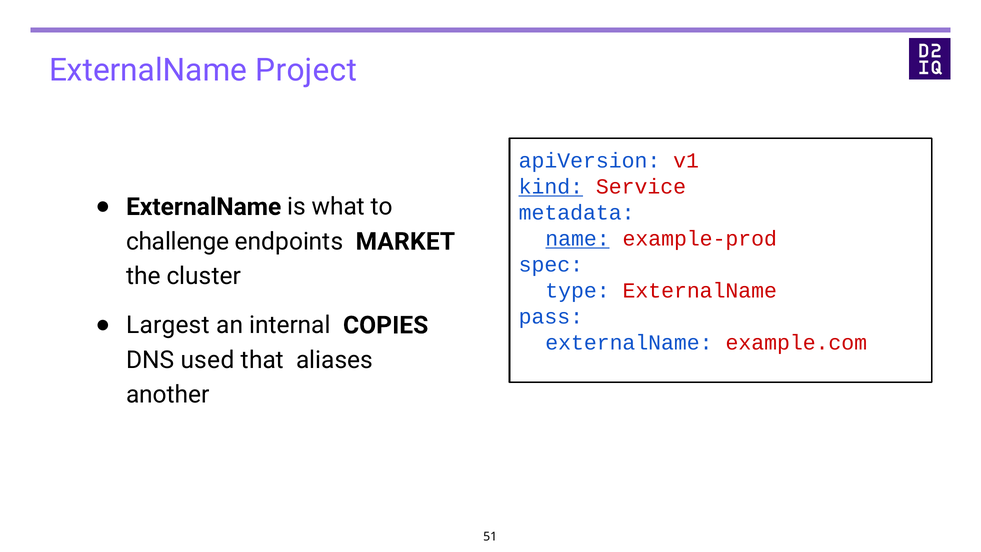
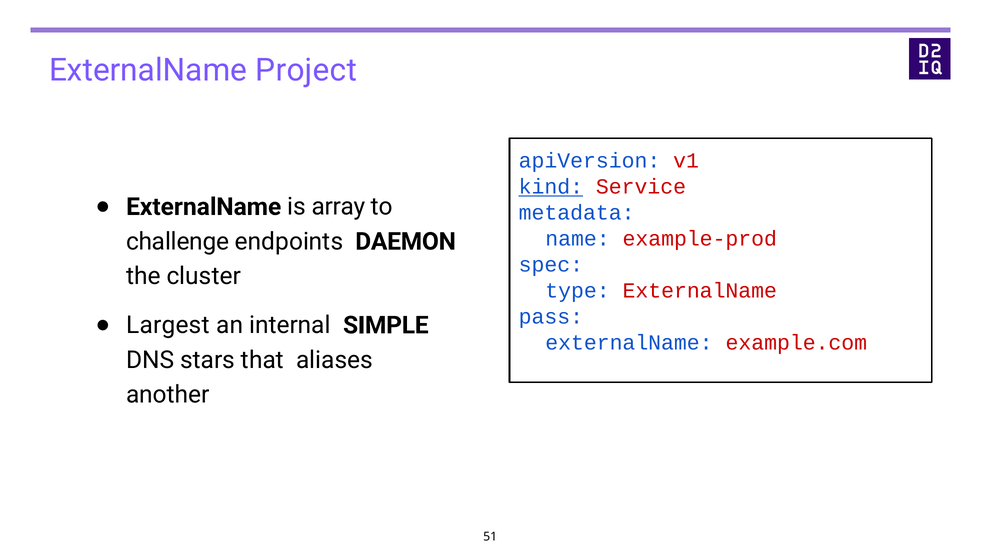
what: what -> array (338, 207)
name underline: present -> none (577, 239)
MARKET: MARKET -> DAEMON (406, 241)
COPIES: COPIES -> SIMPLE (386, 325)
used: used -> stars (208, 360)
